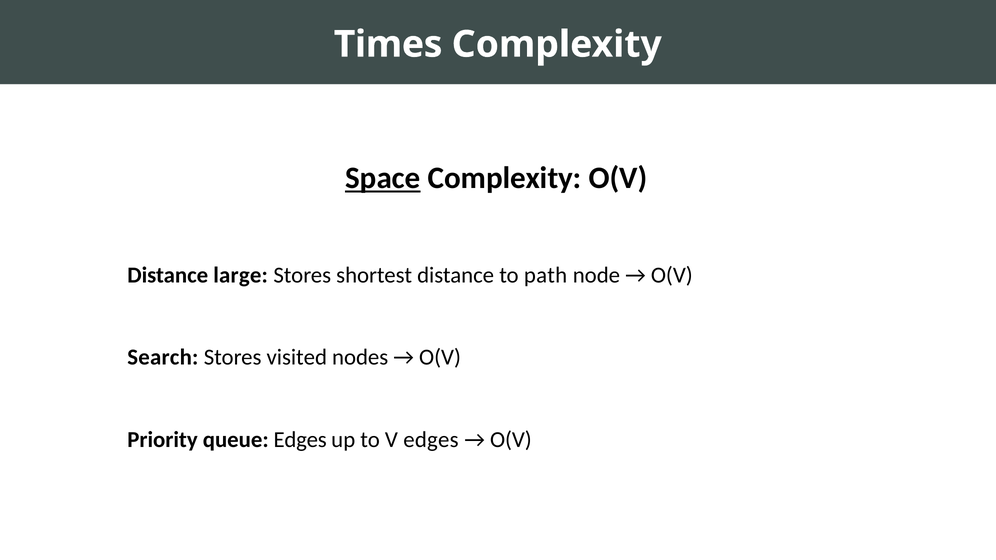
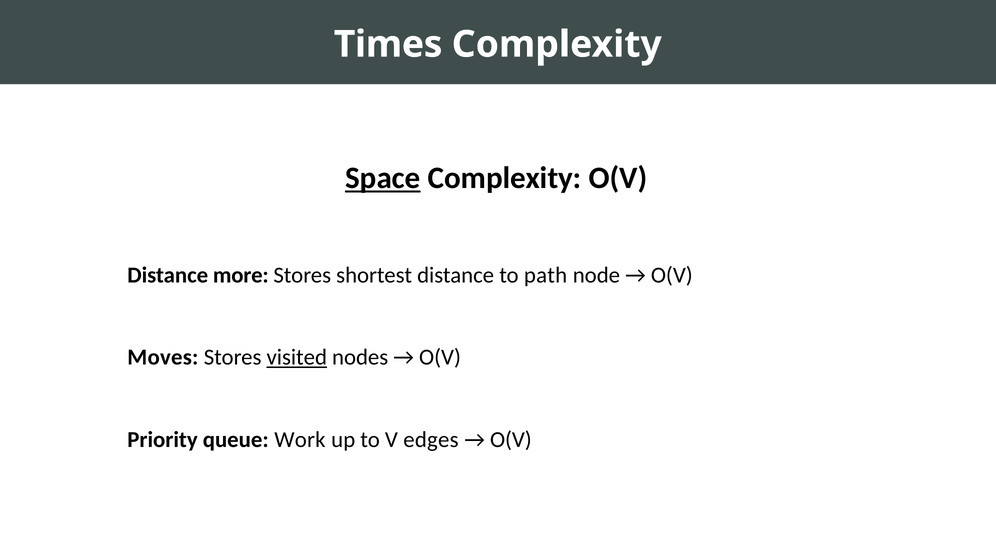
large: large -> more (241, 275)
Search: Search -> Moves (163, 358)
visited underline: none -> present (297, 358)
queue Edges: Edges -> Work (300, 440)
